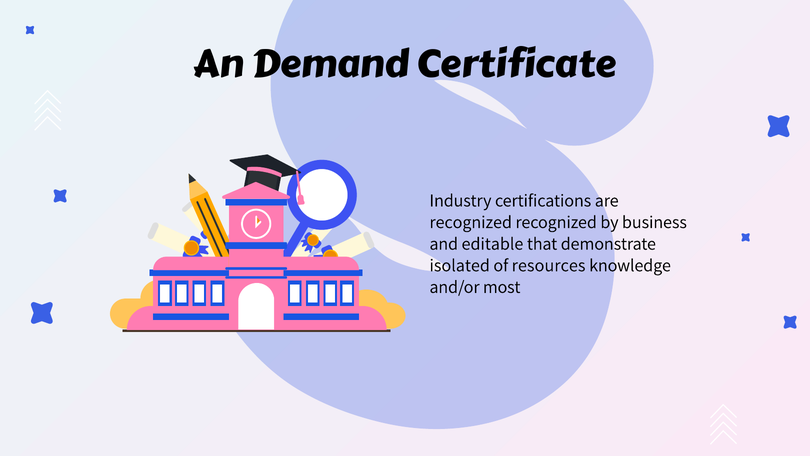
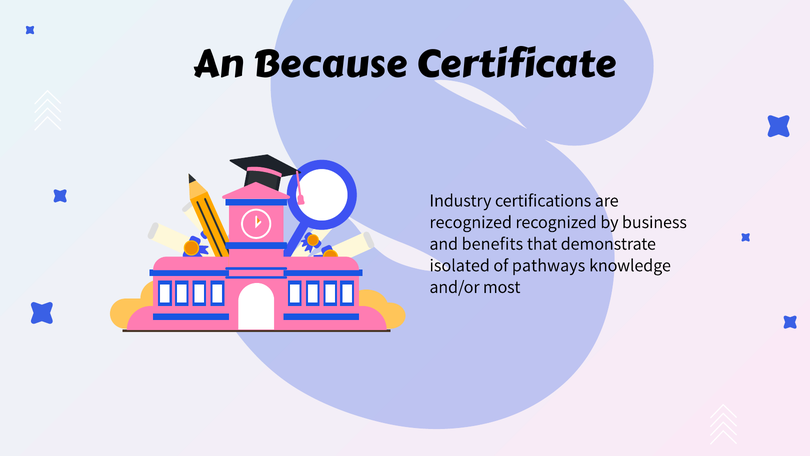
Demand: Demand -> Because (330, 64)
editable: editable -> benefits (492, 244)
resources: resources -> pathways (549, 265)
